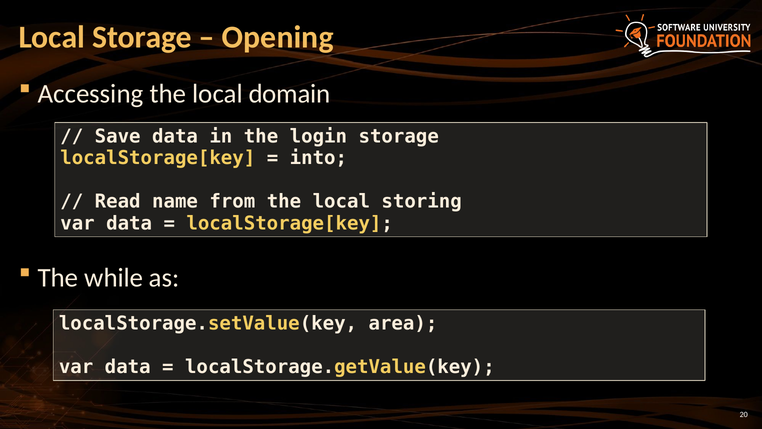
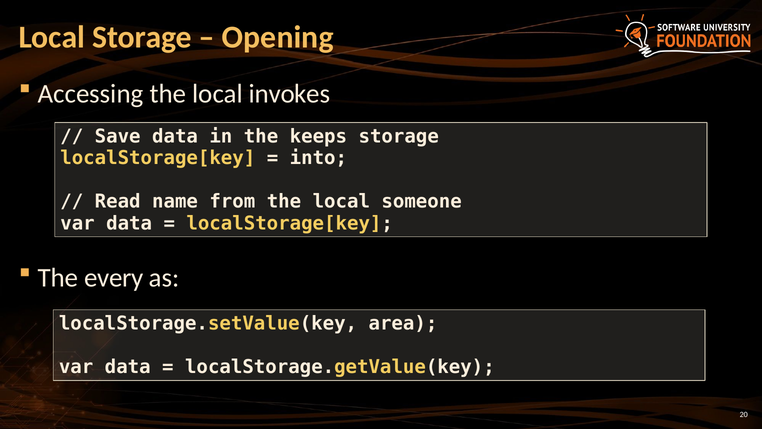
domain: domain -> invokes (289, 94)
login: login -> keeps (318, 136)
storing: storing -> someone (422, 201)
while: while -> every (114, 278)
